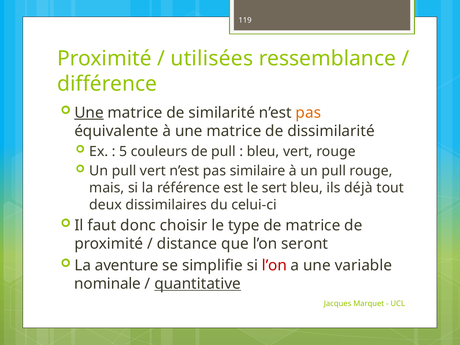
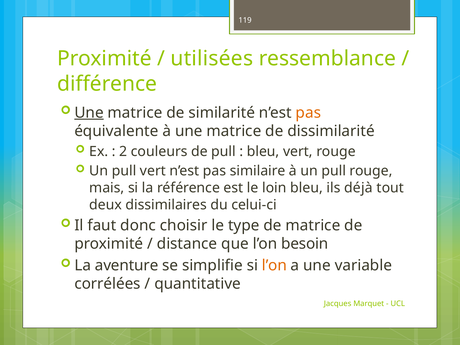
5: 5 -> 2 (123, 151)
sert: sert -> loin (274, 188)
seront: seront -> besoin (305, 244)
l’on colour: red -> orange (274, 265)
nominale: nominale -> corrélées (108, 284)
quantitative underline: present -> none (198, 284)
